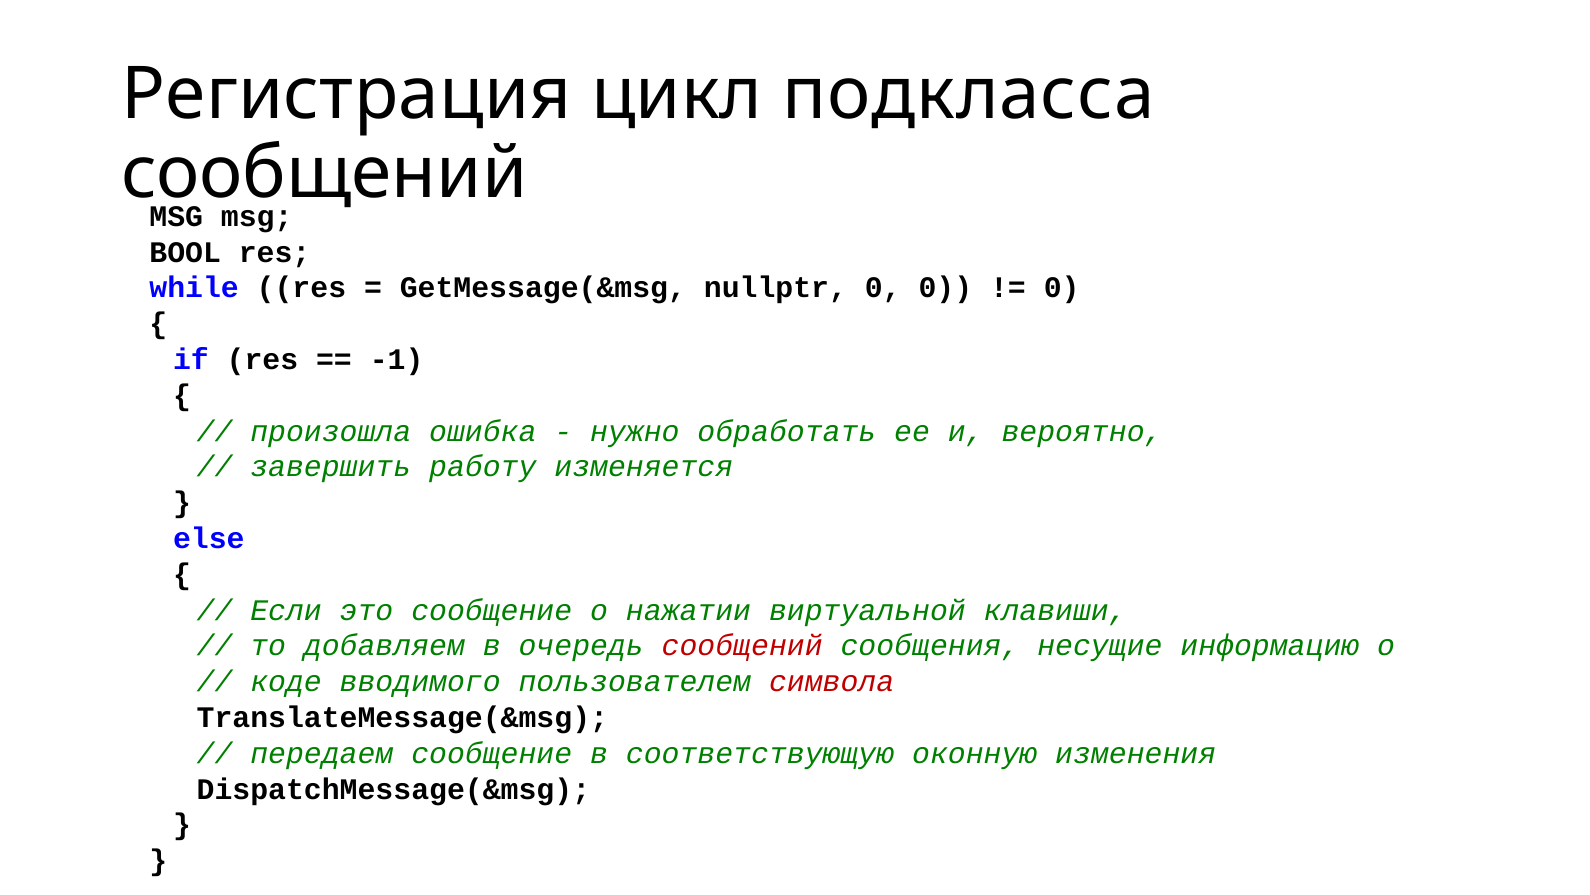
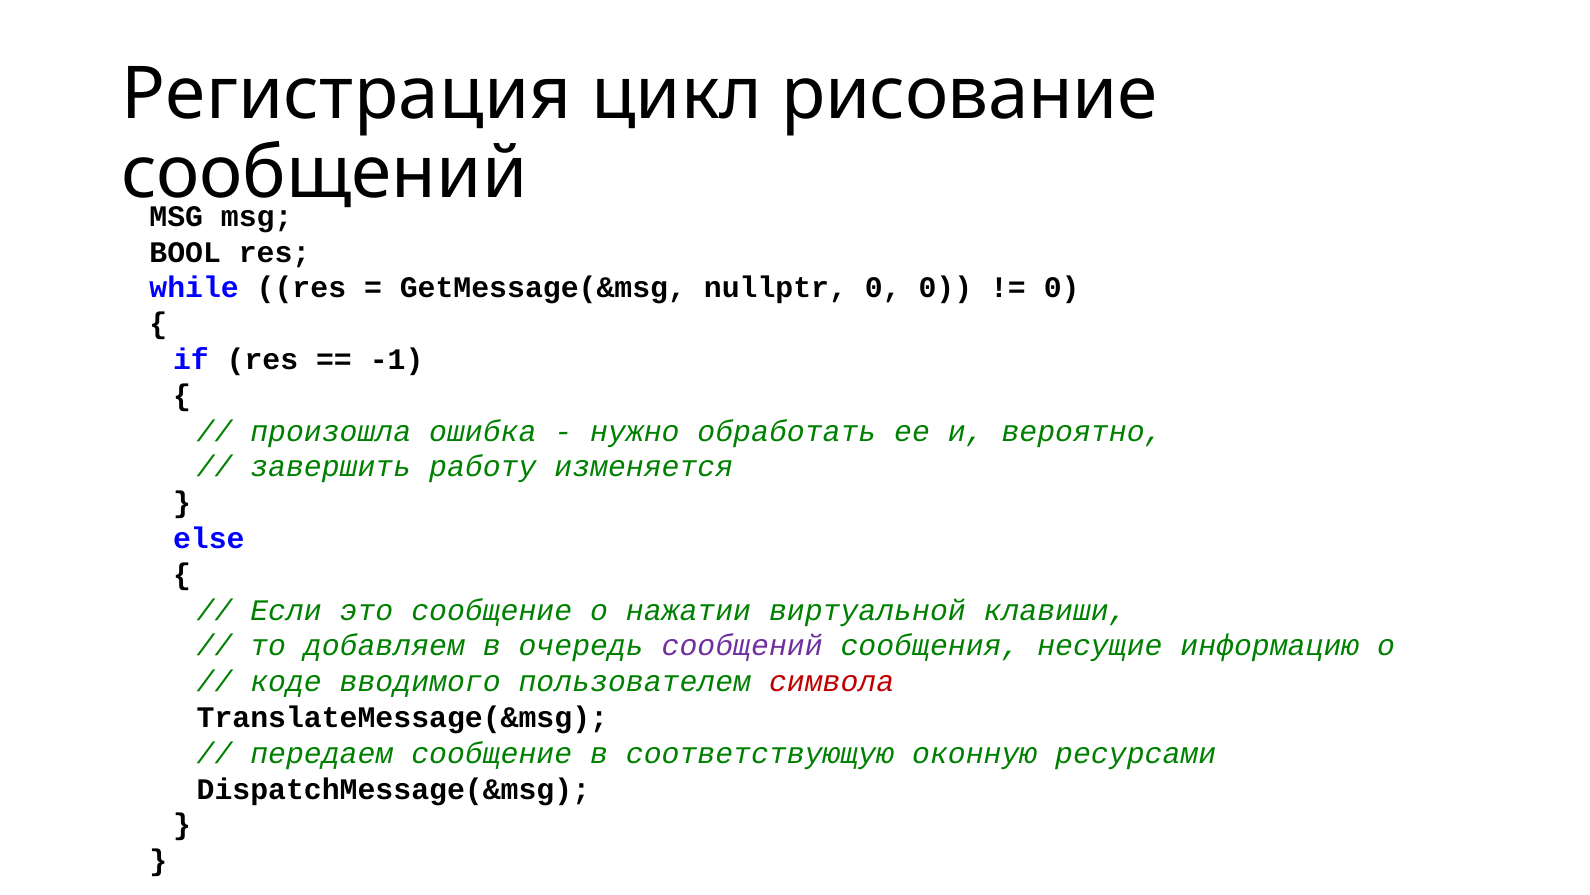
подкласса: подкласса -> рисование (969, 94)
сообщений colour: red -> purple (742, 646)
изменения: изменения -> ресурсами (1136, 753)
